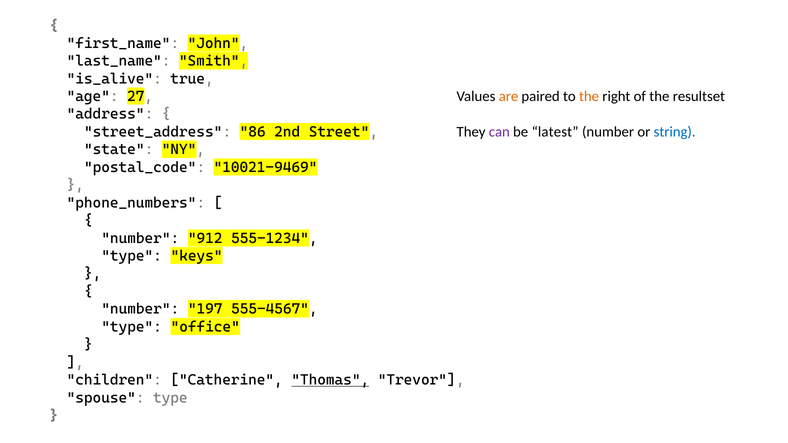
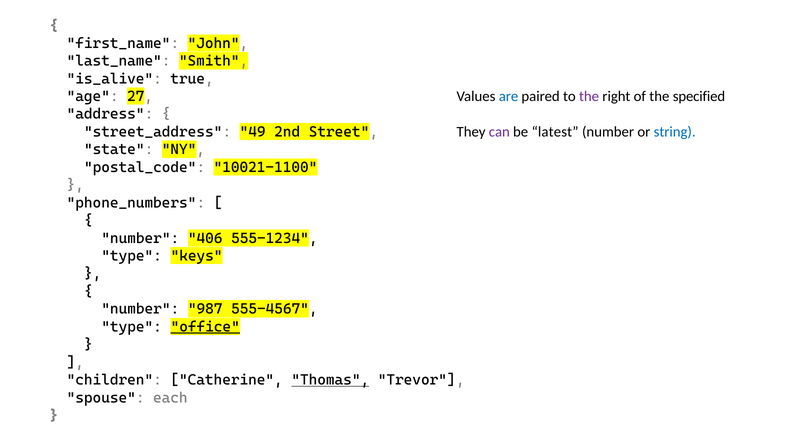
are colour: orange -> blue (509, 97)
the colour: orange -> purple (589, 97)
resultset: resultset -> specified (699, 97)
86: 86 -> 49 (253, 132)
10021-9469: 10021-9469 -> 10021-1100 (265, 167)
912: 912 -> 406 (205, 238)
197: 197 -> 987 (205, 309)
office underline: none -> present (205, 327)
spouse type: type -> each (170, 398)
